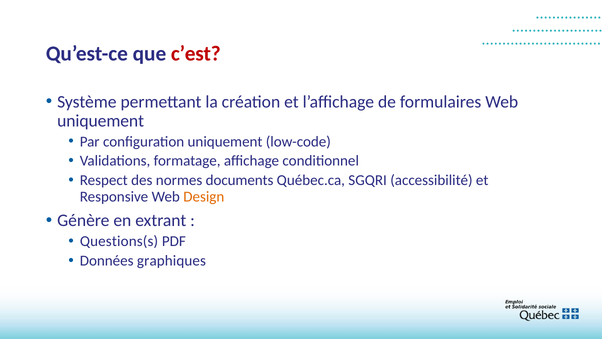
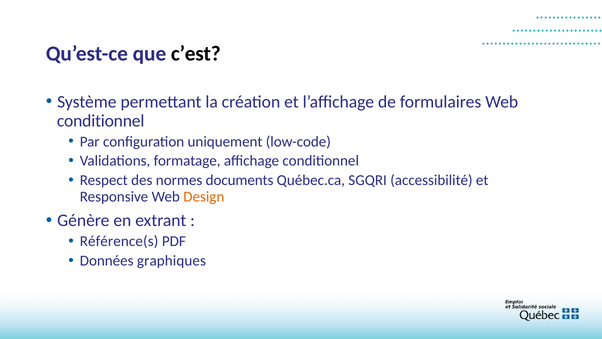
c’est colour: red -> black (196, 53)
uniquement: uniquement -> conditionnel (101, 121)
Questions(s: Questions(s -> Référence(s (119, 241)
